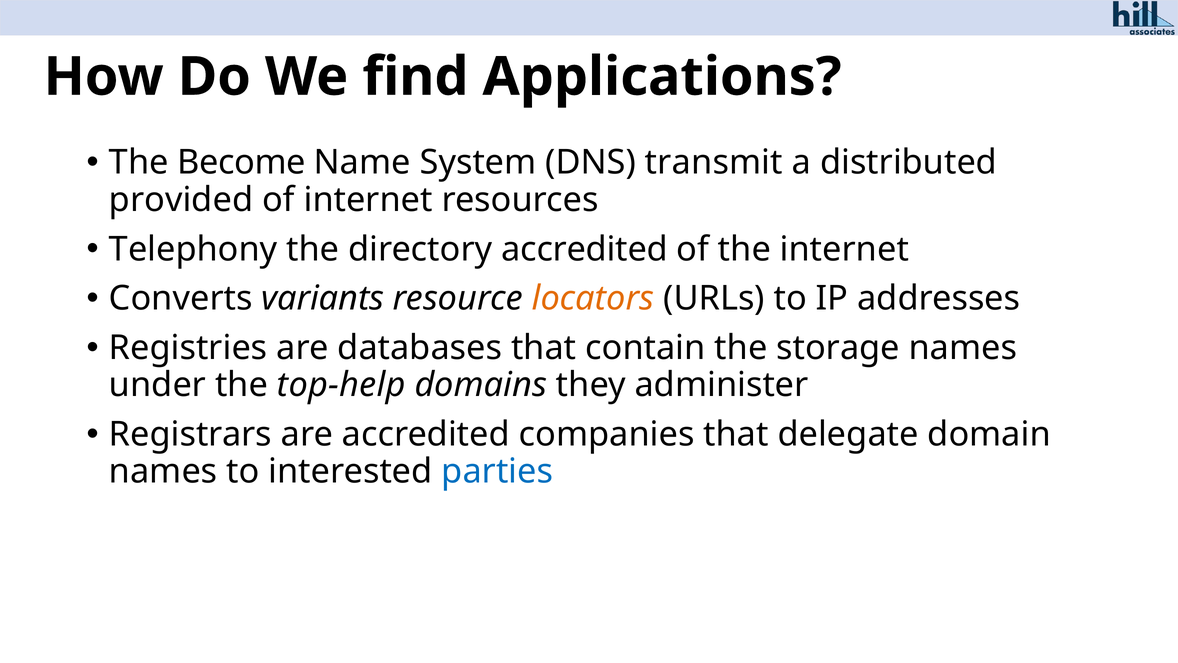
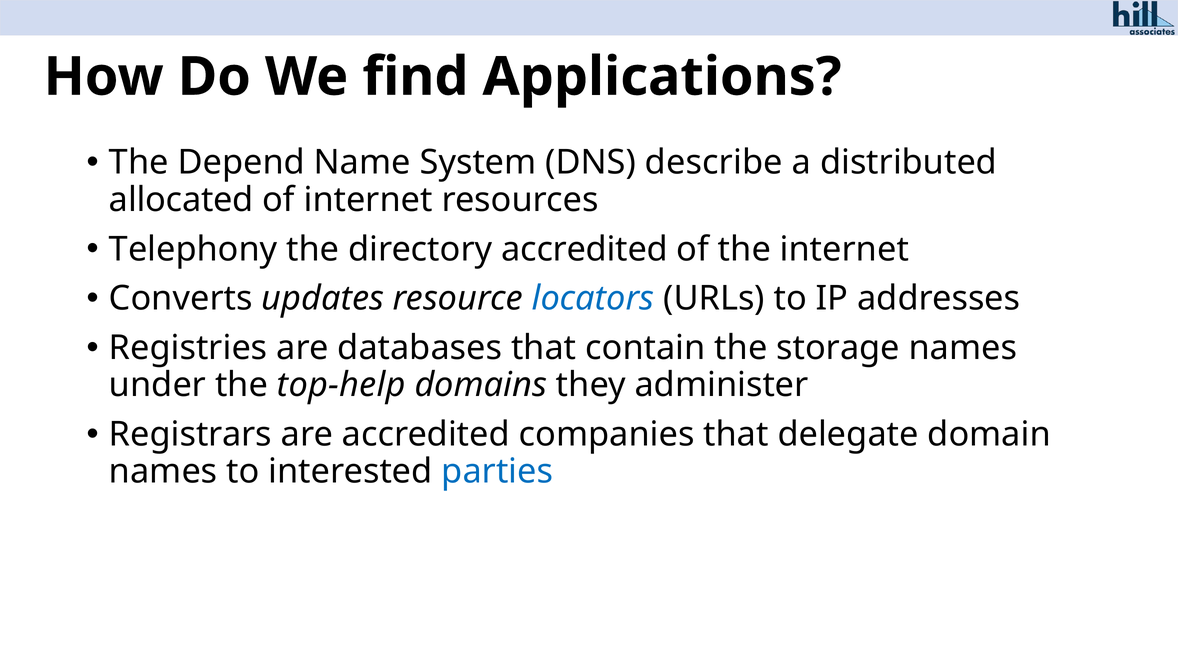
Become: Become -> Depend (241, 163)
transmit: transmit -> describe (714, 163)
provided: provided -> allocated (181, 200)
variants: variants -> updates (323, 298)
locators colour: orange -> blue (593, 298)
